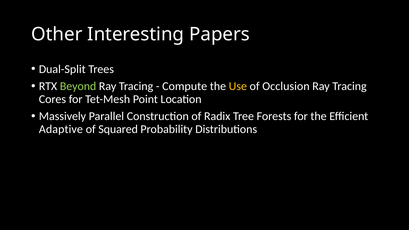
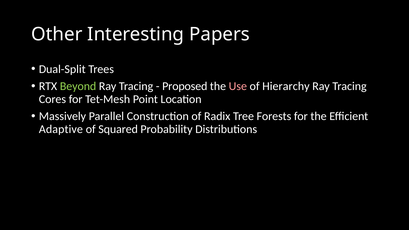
Compute: Compute -> Proposed (185, 86)
Use colour: yellow -> pink (238, 86)
Occlusion: Occlusion -> Hierarchy (286, 86)
